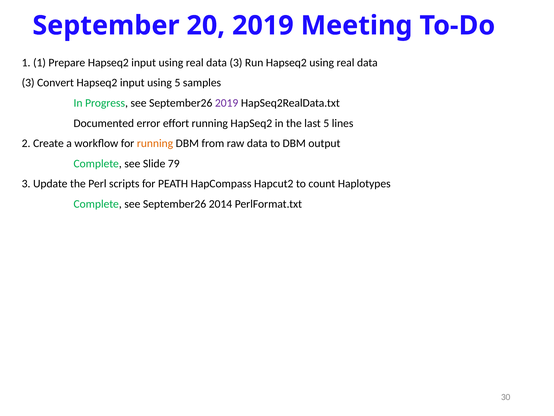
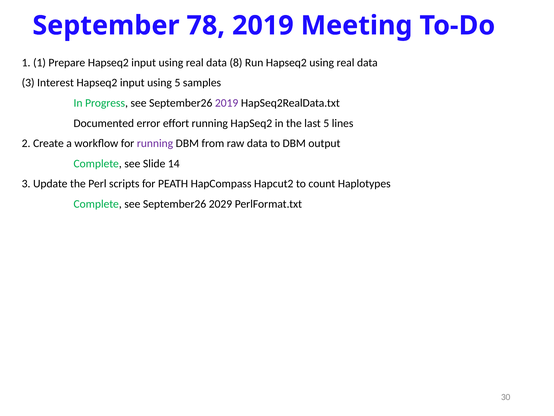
20: 20 -> 78 (206, 26)
3: 3 -> 8 (236, 63)
Convert: Convert -> Interest (56, 83)
running colour: orange -> purple (155, 143)
79: 79 -> 14 (174, 163)
2014: 2014 -> 2029 (220, 204)
